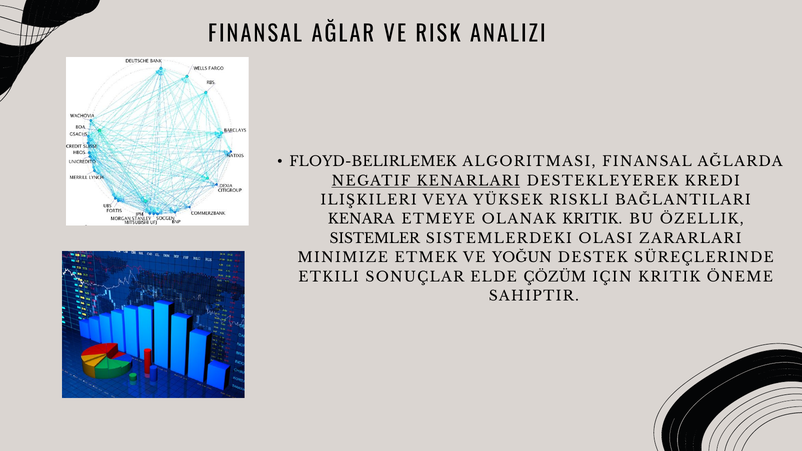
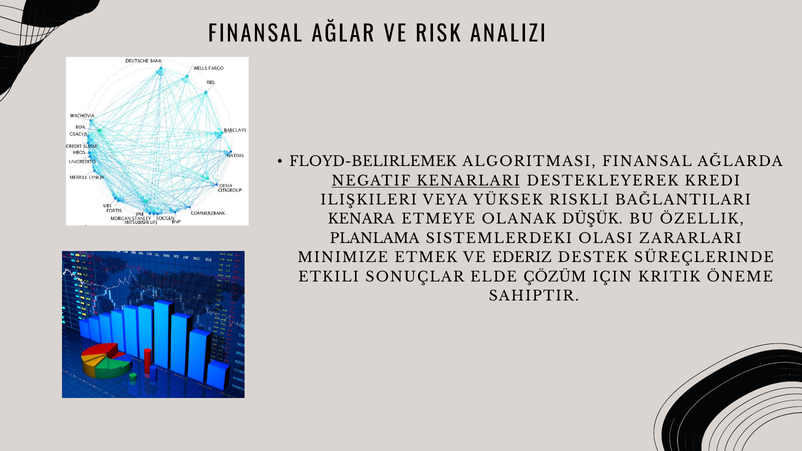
OLANAK KRITIK: KRITIK -> DÜŞÜK (592, 219)
SISTEMLER: SISTEMLER -> PLANLAMA (375, 239)
YOĞUN: YOĞUN -> EDERIZ (522, 258)
